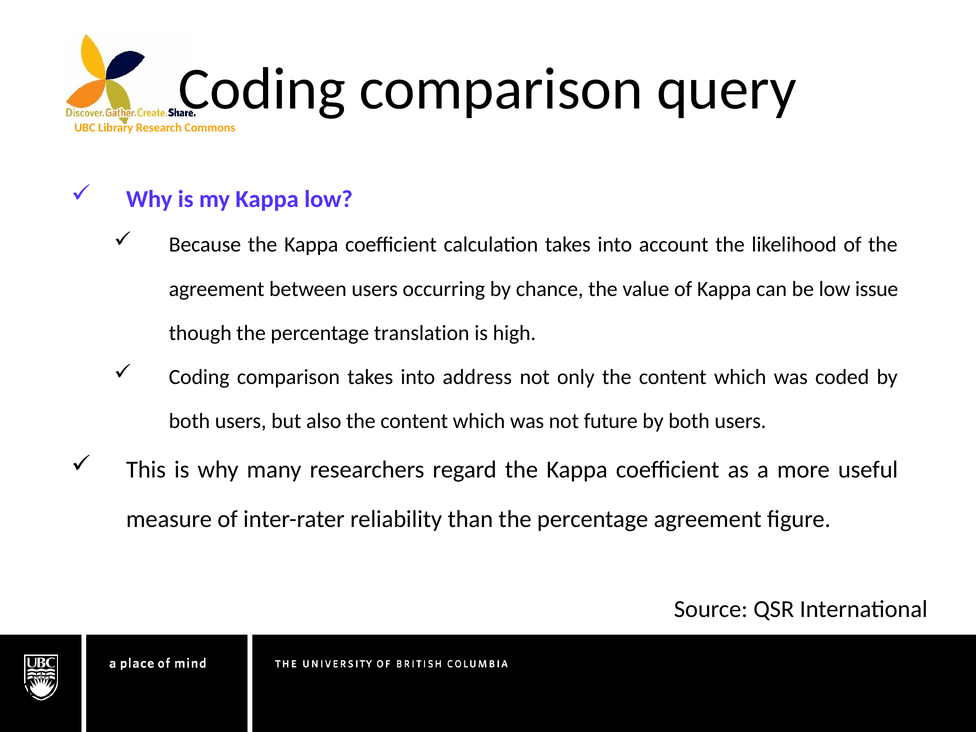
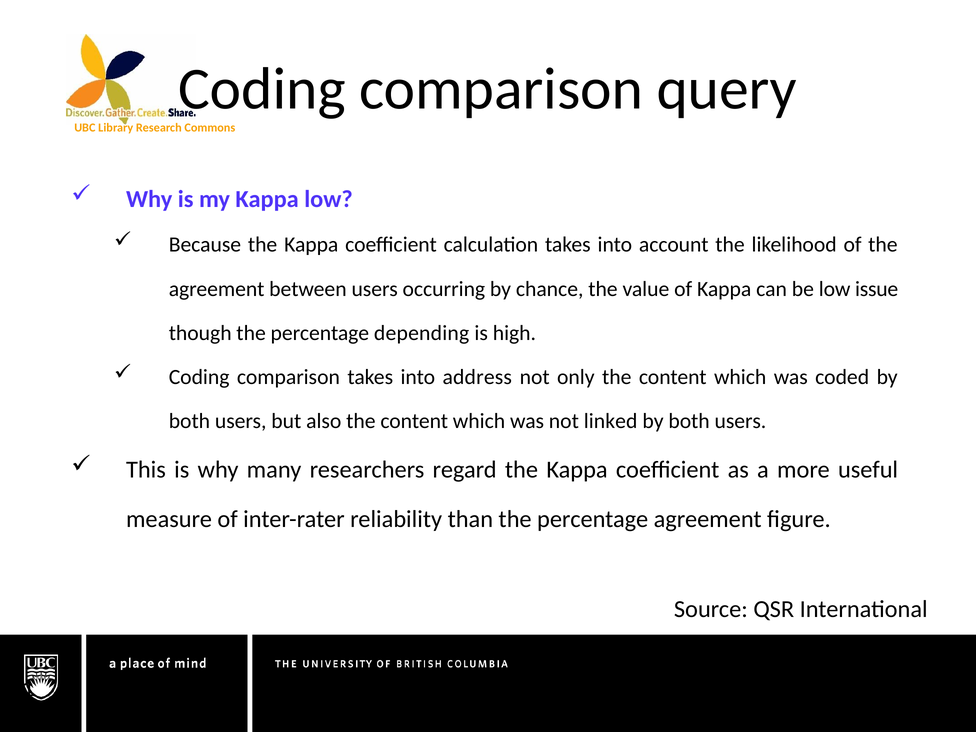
translation: translation -> depending (422, 333)
future: future -> linked (611, 421)
